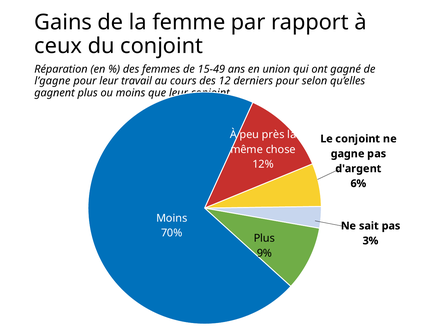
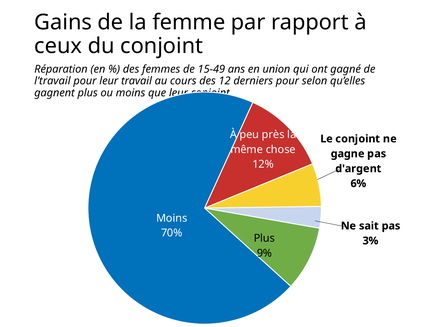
l’gagne: l’gagne -> l’travail (52, 81)
